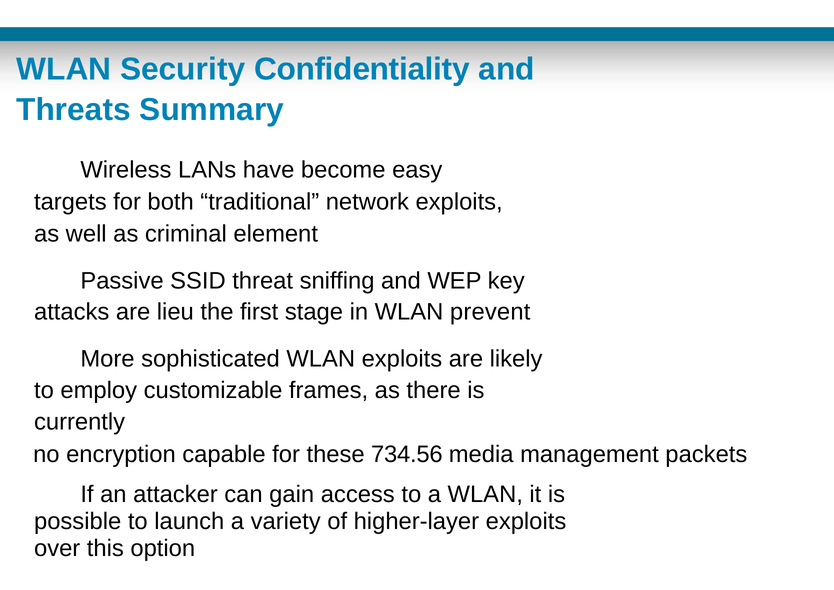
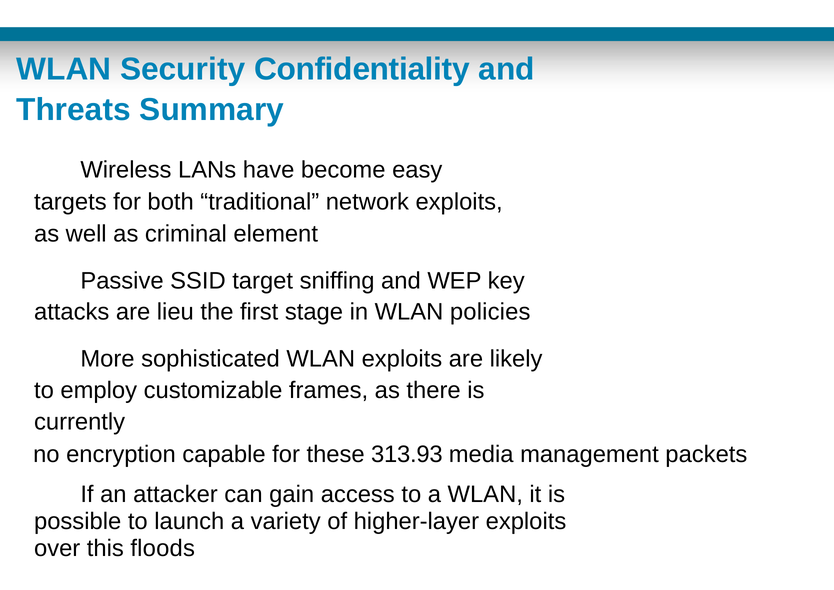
threat: threat -> target (263, 280)
prevent: prevent -> policies (490, 312)
734.56: 734.56 -> 313.93 (407, 454)
option: option -> floods (163, 548)
